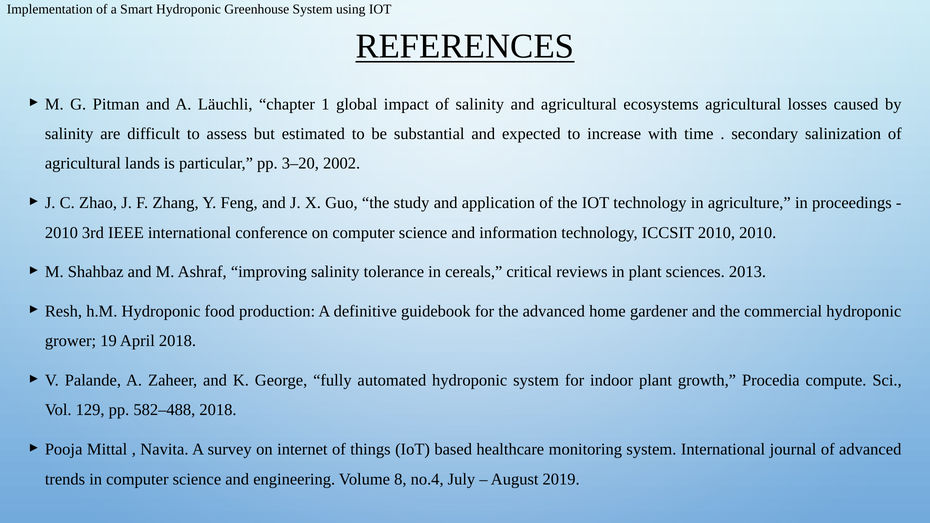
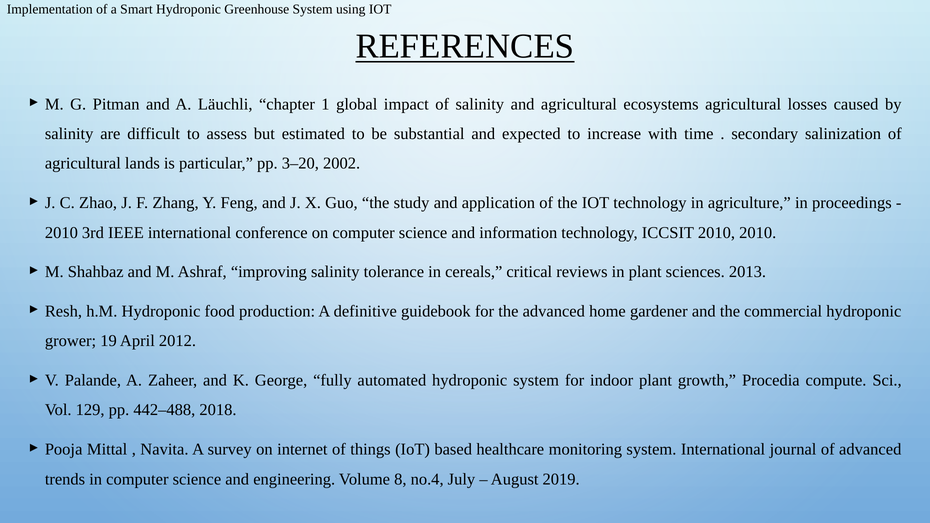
April 2018: 2018 -> 2012 (178, 341)
582–488: 582–488 -> 442–488 (164, 410)
